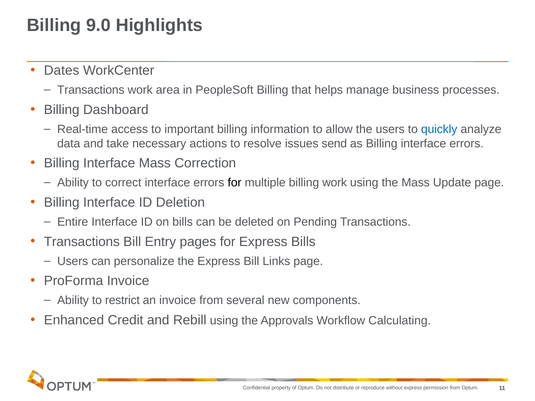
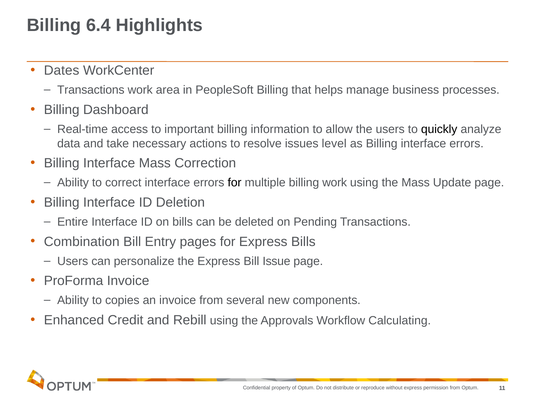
9.0: 9.0 -> 6.4 (98, 25)
quickly colour: blue -> black (439, 129)
send: send -> level (334, 144)
Transactions: Transactions -> Combination (82, 242)
Links: Links -> Issue (276, 261)
restrict: restrict -> copies (122, 301)
